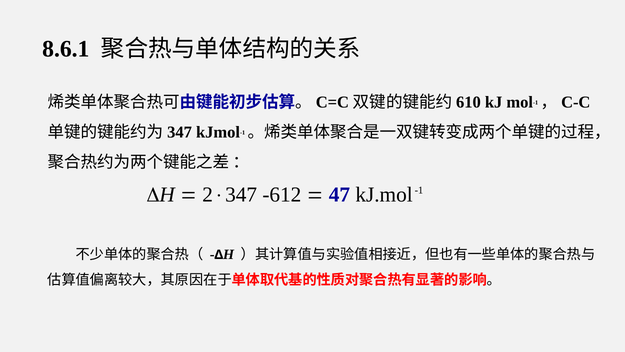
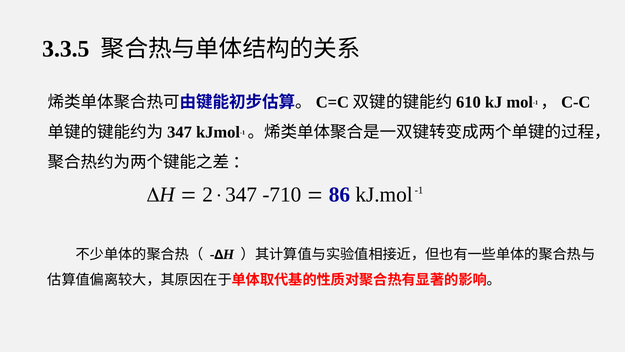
8.6.1: 8.6.1 -> 3.3.5 (66, 49)
-612: -612 -> -710 (282, 194)
47: 47 -> 86 (339, 194)
